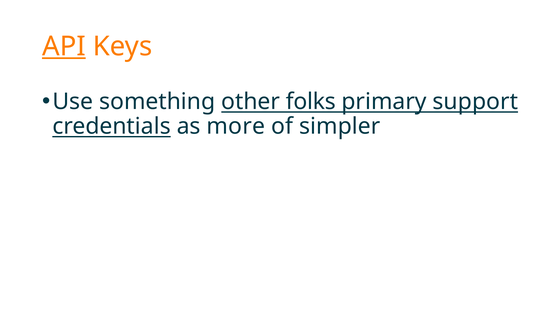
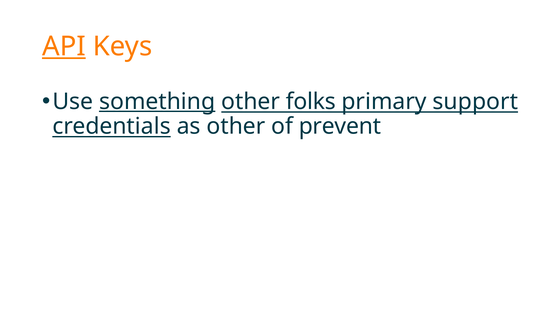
something underline: none -> present (157, 102)
as more: more -> other (236, 127)
simpler: simpler -> prevent (340, 127)
